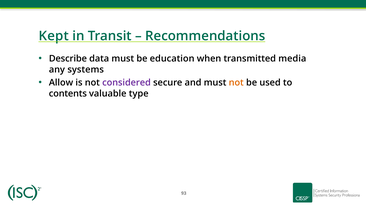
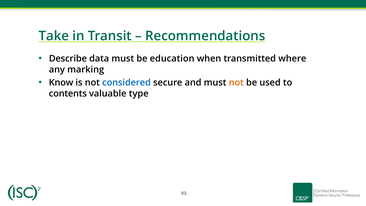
Kept: Kept -> Take (54, 36)
media: media -> where (292, 59)
systems: systems -> marking (86, 70)
Allow: Allow -> Know (61, 83)
considered colour: purple -> blue (127, 83)
